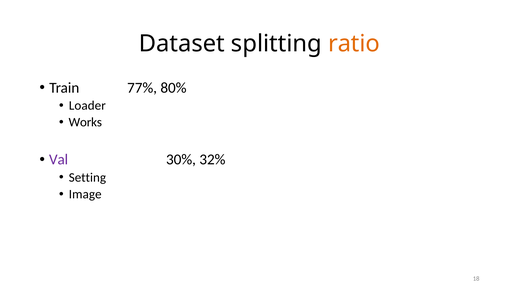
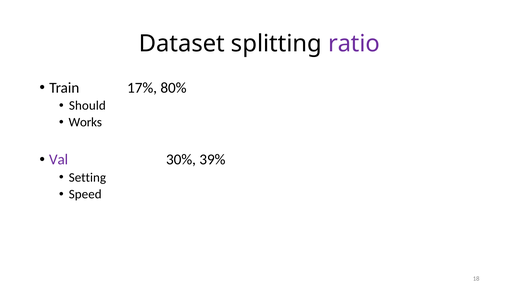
ratio colour: orange -> purple (354, 44)
77%: 77% -> 17% (142, 88)
Loader: Loader -> Should (87, 106)
32%: 32% -> 39% (212, 160)
Image: Image -> Speed (85, 194)
